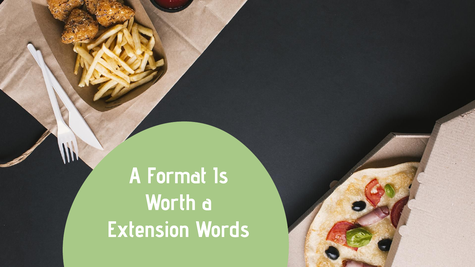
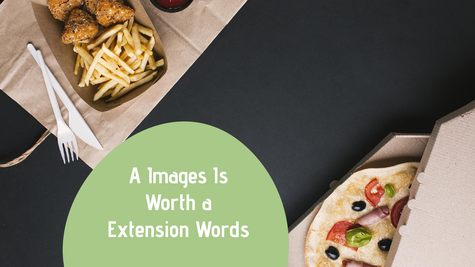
Format: Format -> Images (177, 176)
